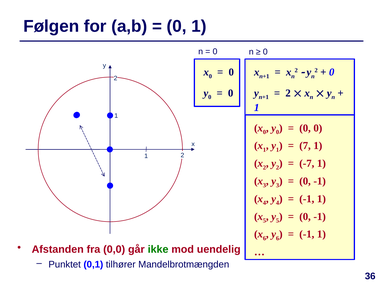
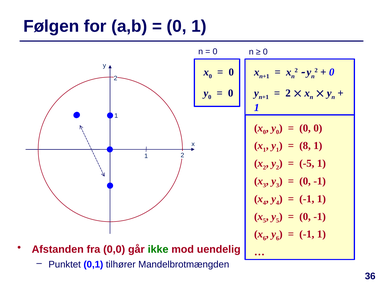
7: 7 -> 8 (305, 146)
-7: -7 -> -5 (307, 164)
